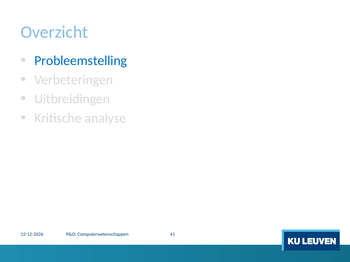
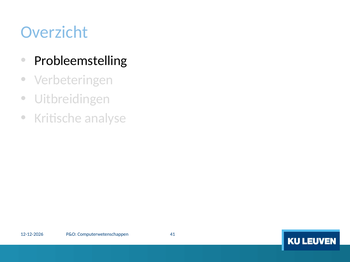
Probleemstelling colour: blue -> black (81, 61)
